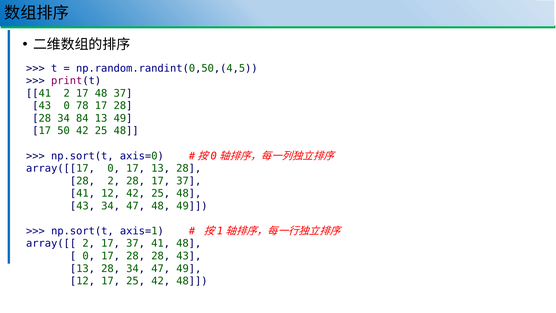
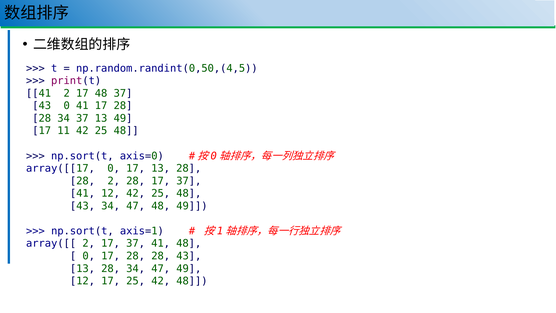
0 78: 78 -> 41 (82, 106)
34 84: 84 -> 37 (82, 118)
50: 50 -> 11 (64, 131)
